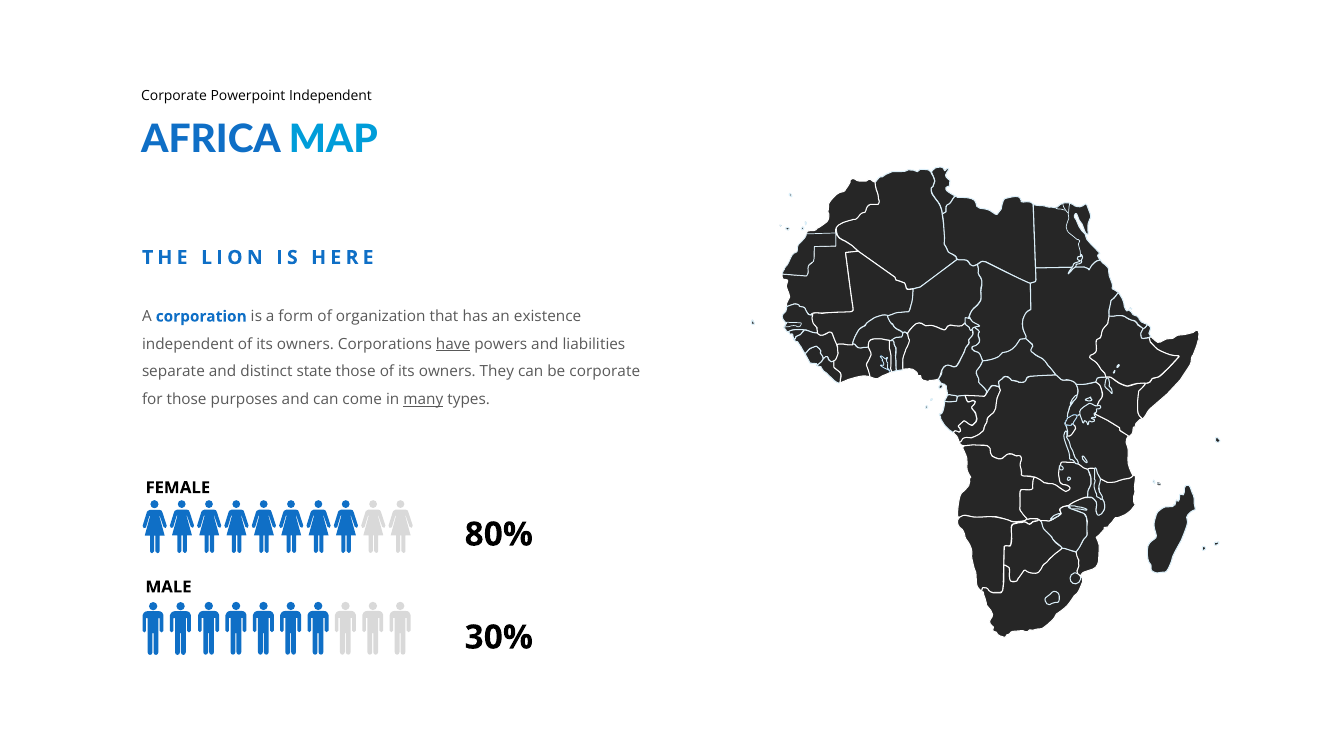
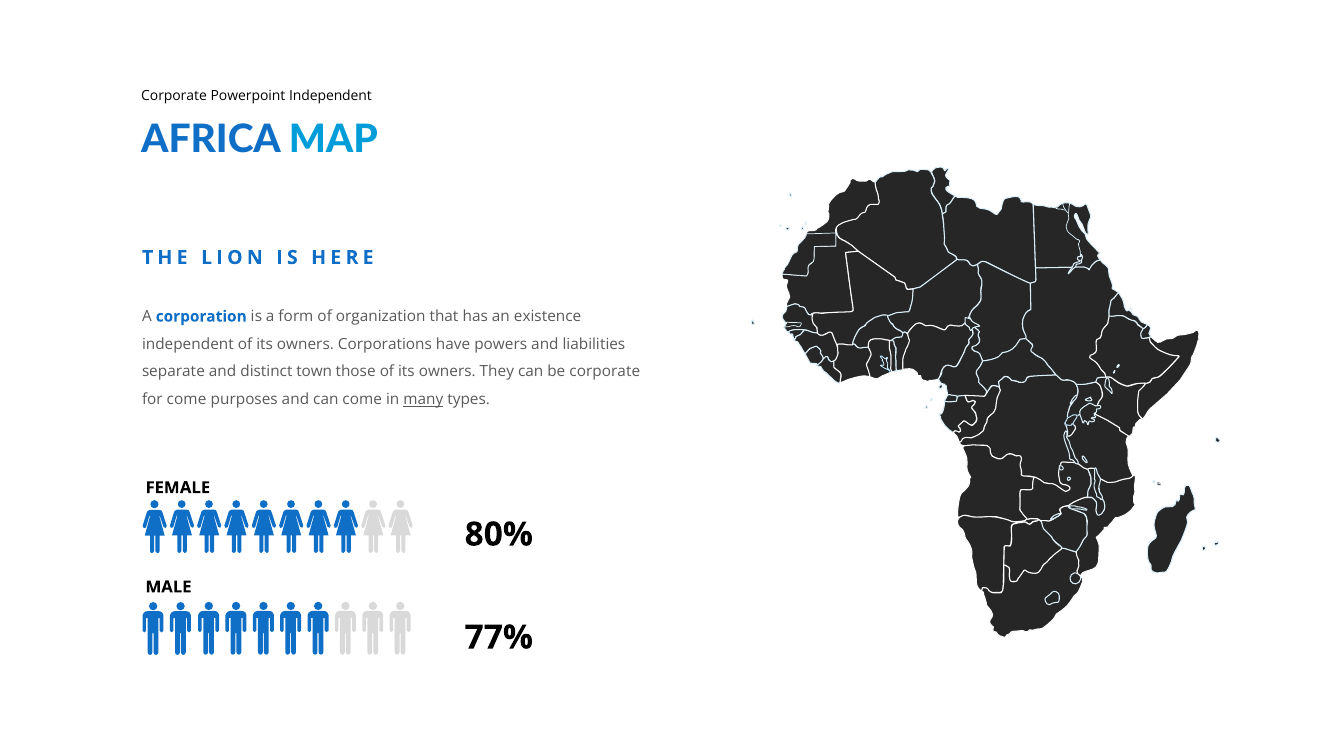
have underline: present -> none (453, 344)
state: state -> town (314, 372)
for those: those -> come (187, 399)
30%: 30% -> 77% (499, 637)
